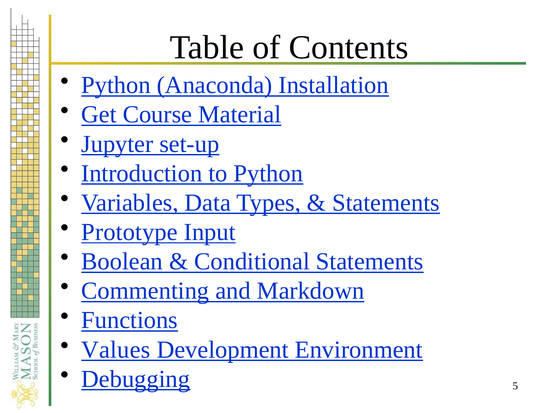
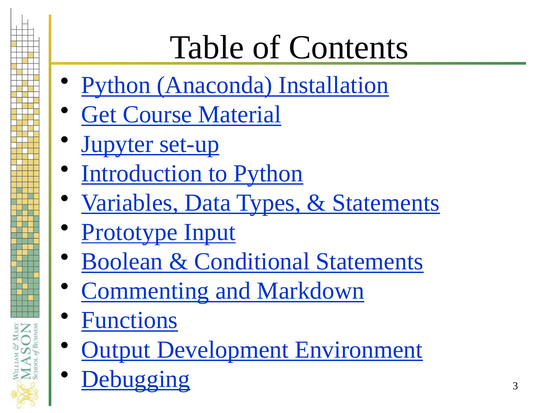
Values: Values -> Output (116, 350)
5: 5 -> 3 (515, 386)
